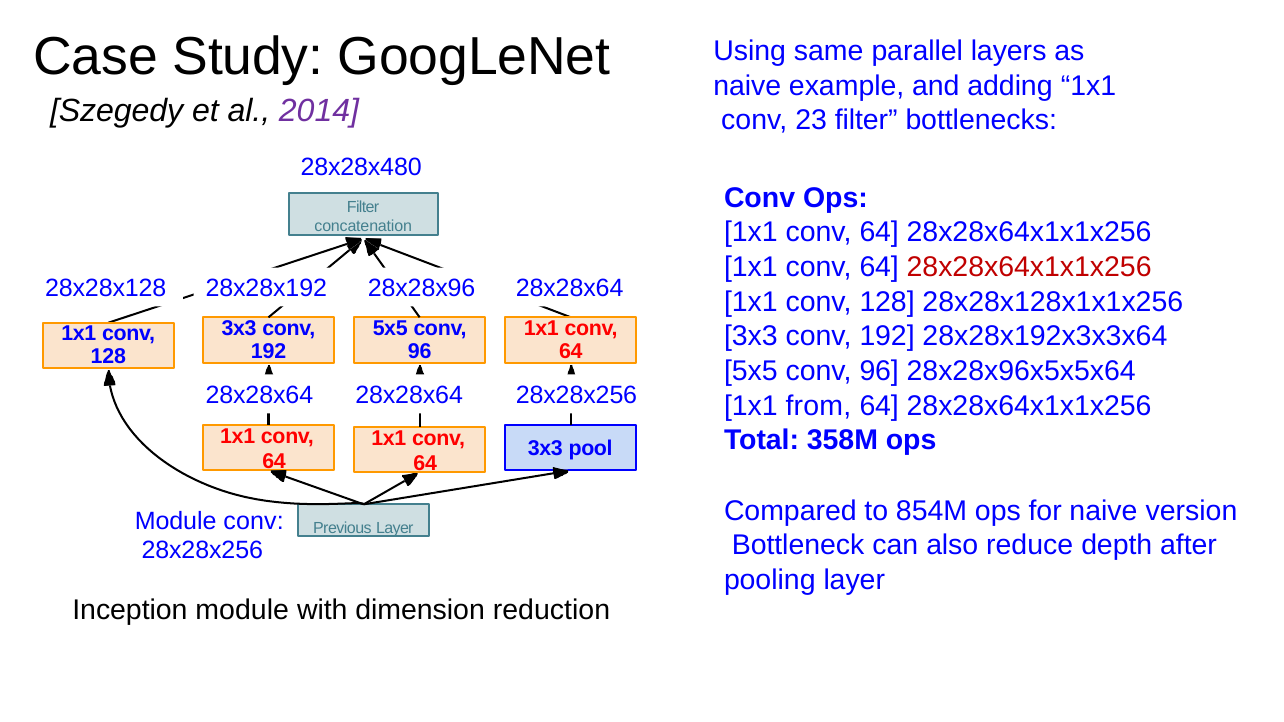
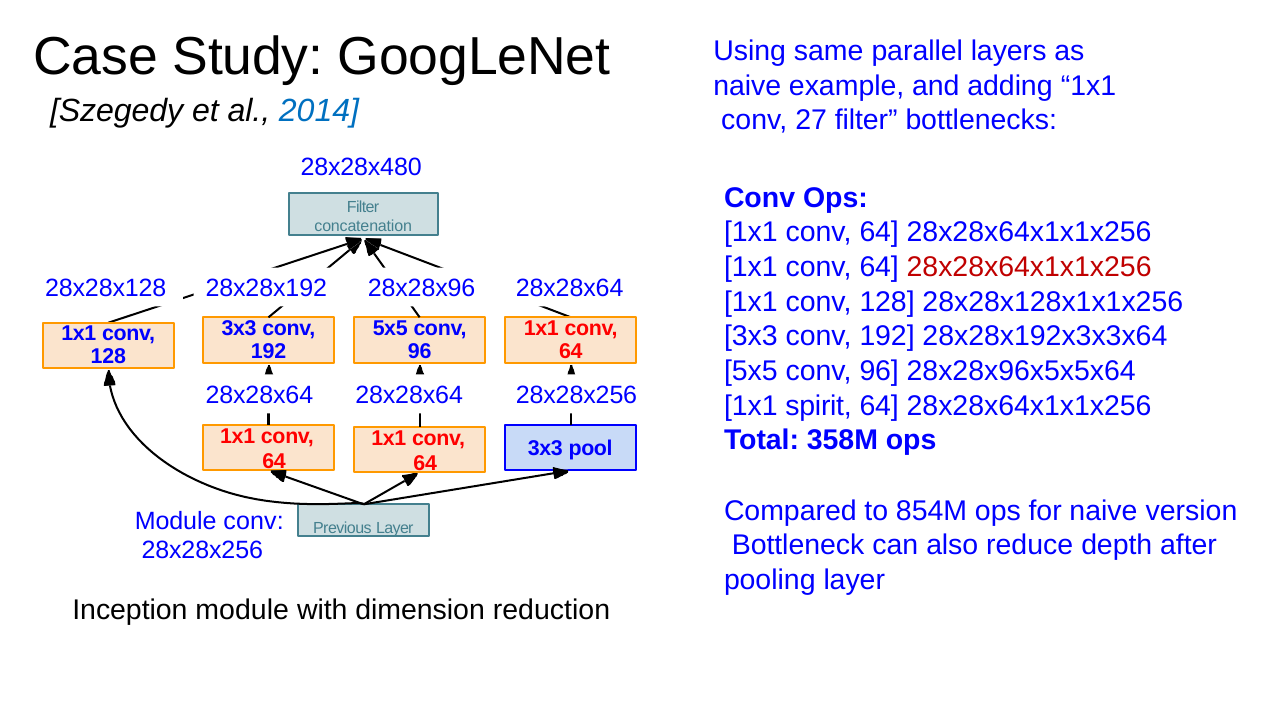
2014 colour: purple -> blue (319, 111)
23: 23 -> 27 (811, 120)
from: from -> spirit (819, 406)
